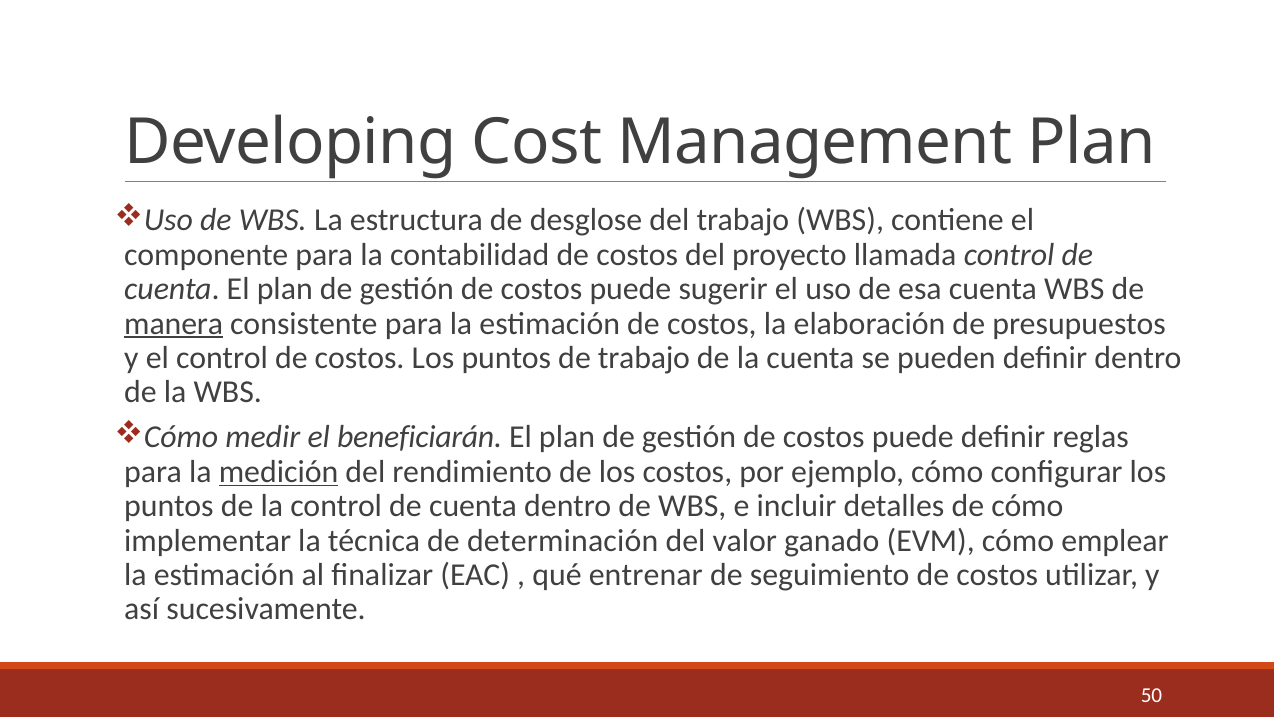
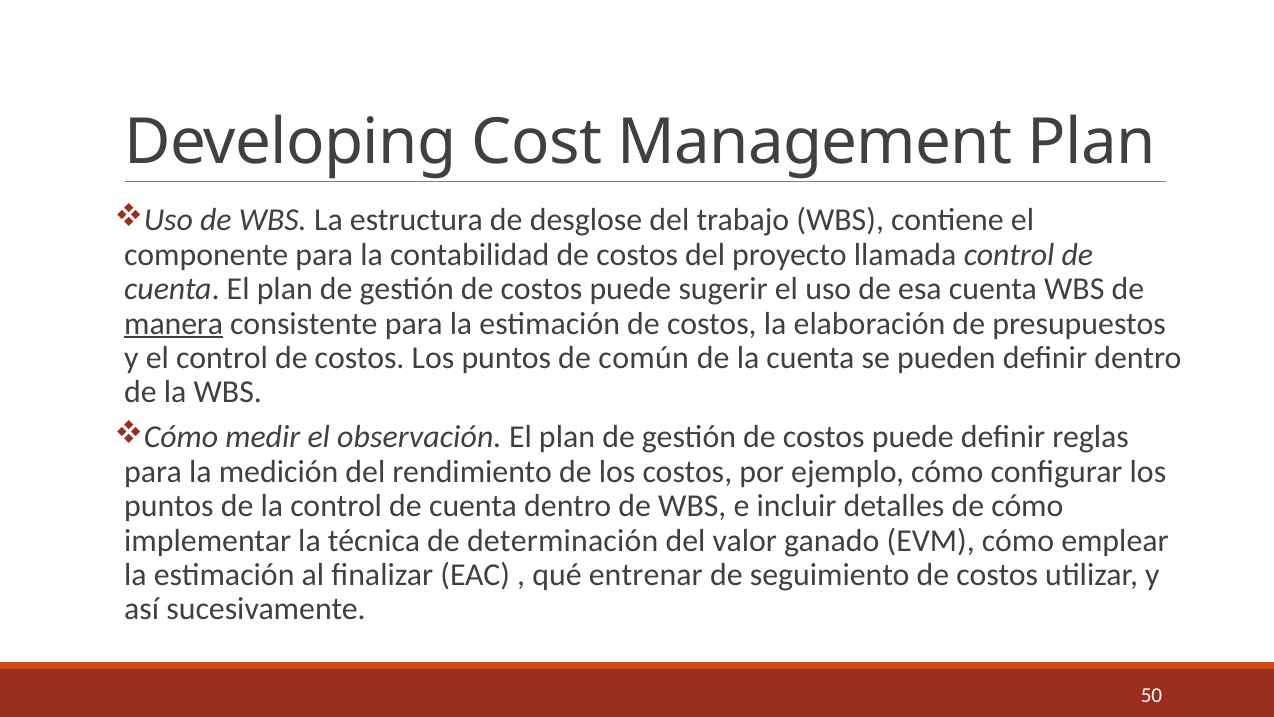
de trabajo: trabajo -> común (644, 358)
beneficiarán: beneficiarán -> observación (419, 437)
medición underline: present -> none (279, 472)
